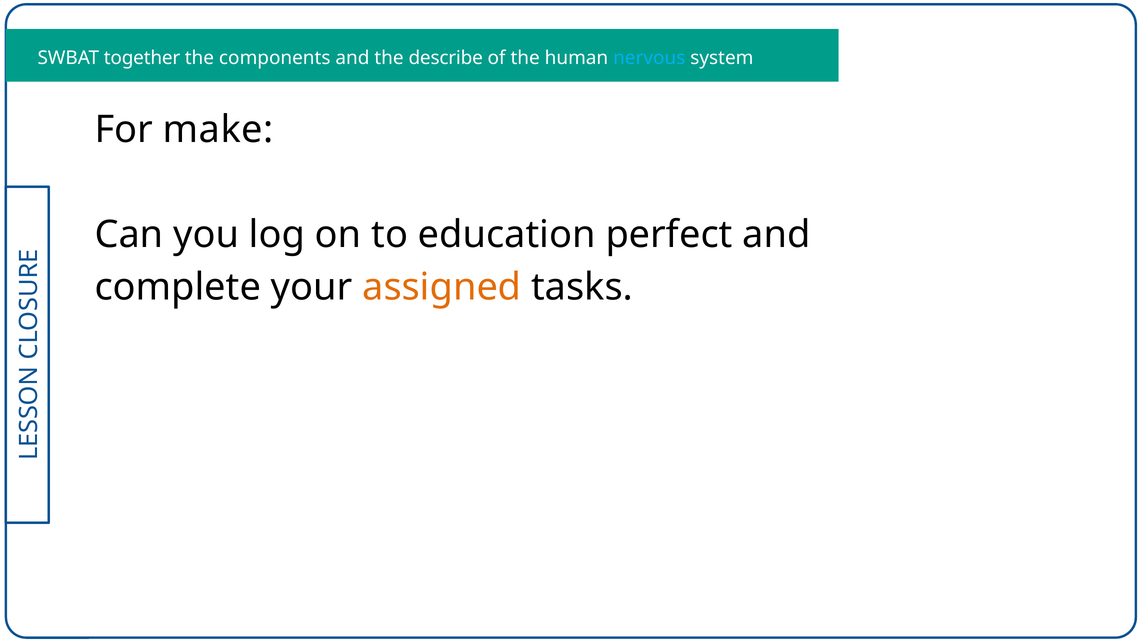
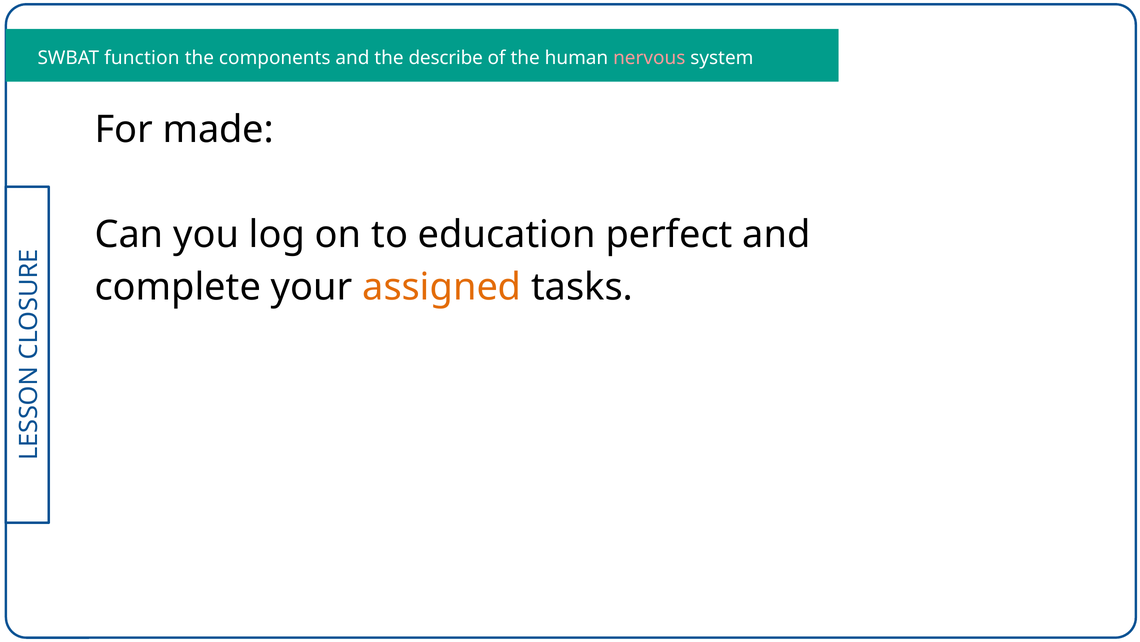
together: together -> function (142, 58)
nervous colour: light blue -> pink (649, 58)
make: make -> made (218, 130)
